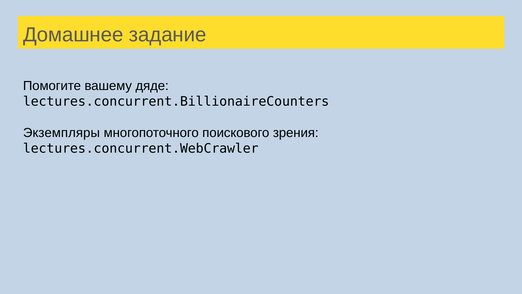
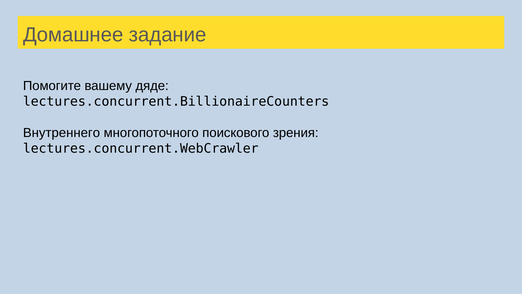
Экземпляры: Экземпляры -> Внутреннего (62, 133)
